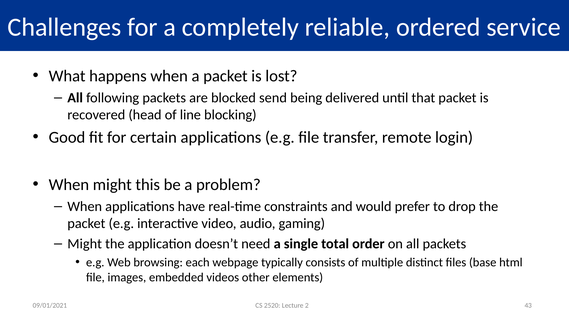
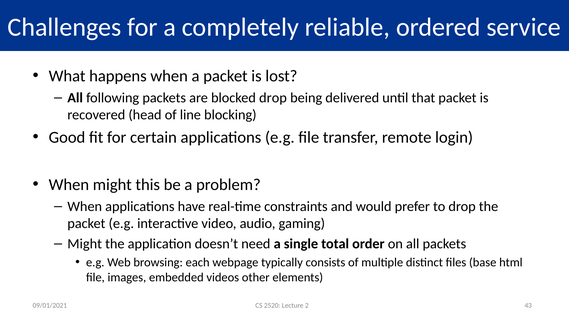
blocked send: send -> drop (273, 98)
